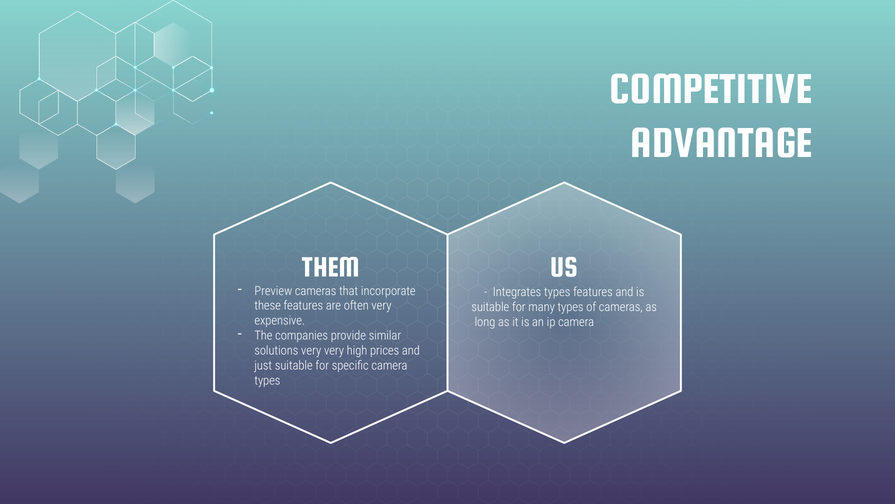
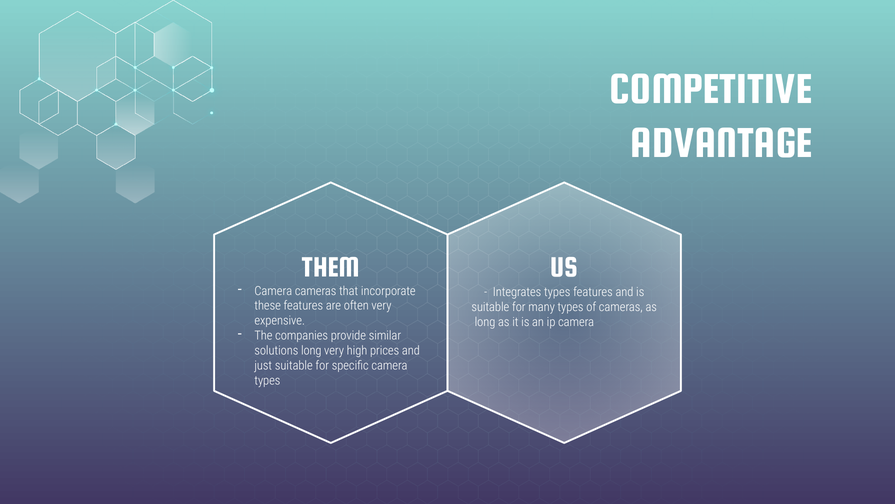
Preview: Preview -> Camera (273, 291)
solutions very: very -> long (311, 350)
